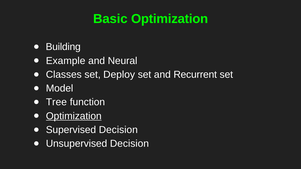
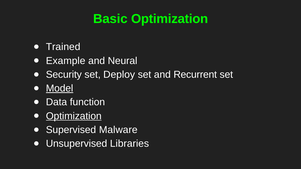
Building: Building -> Trained (63, 47)
Classes: Classes -> Security (64, 75)
Model underline: none -> present (60, 88)
Tree: Tree -> Data (56, 102)
Supervised Decision: Decision -> Malware (118, 130)
Unsupervised Decision: Decision -> Libraries (129, 144)
